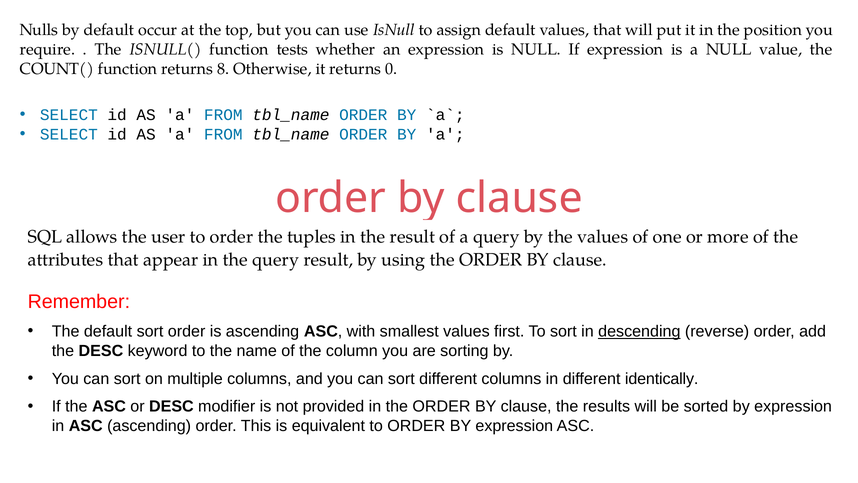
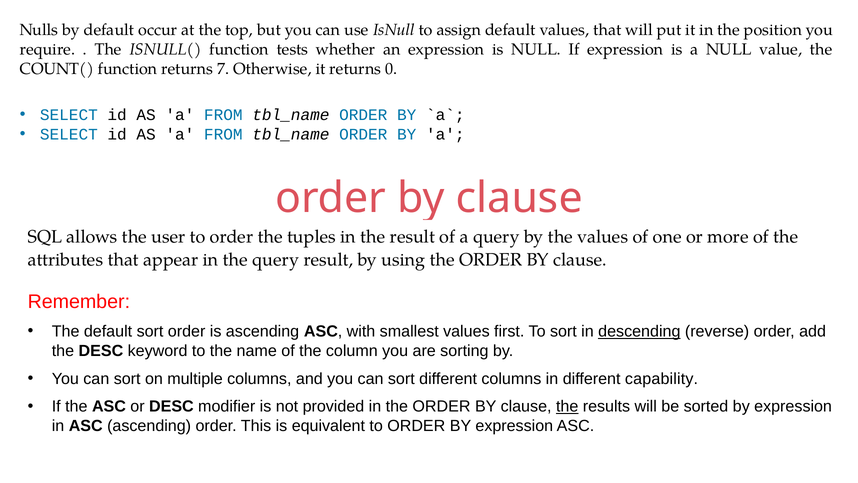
8: 8 -> 7 (223, 69)
identically: identically -> capability (662, 378)
the underline: none -> present (567, 406)
